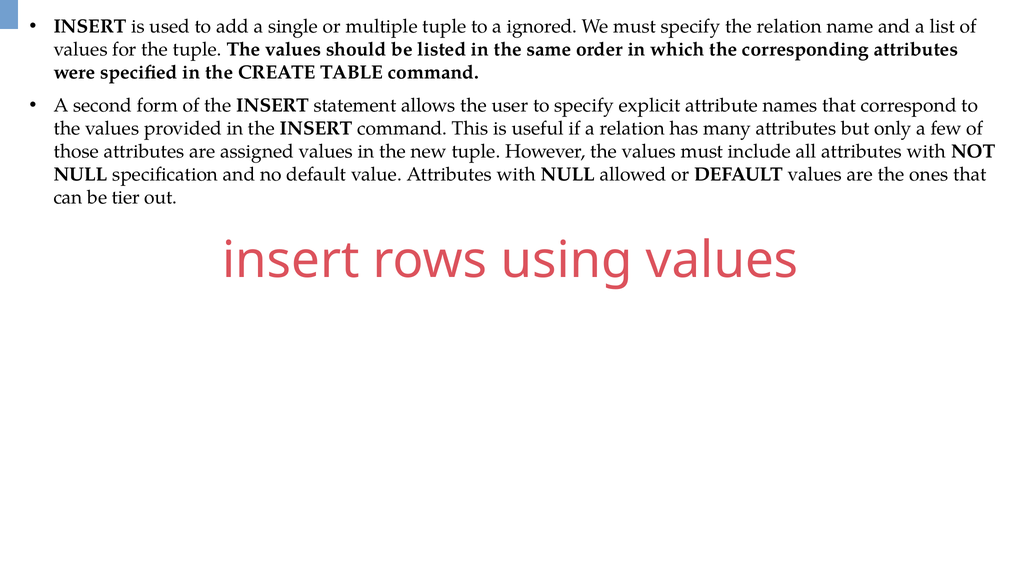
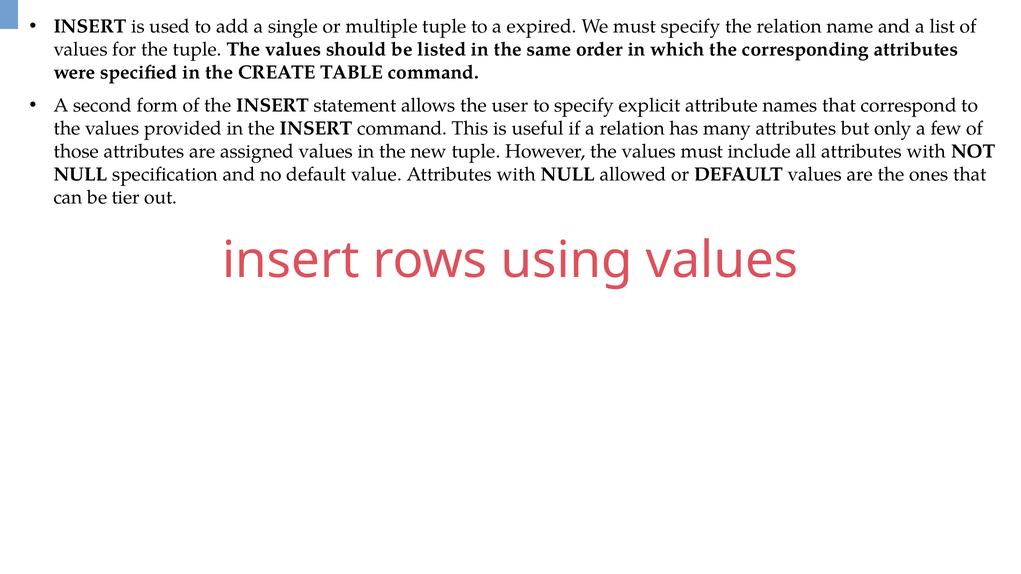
ignored: ignored -> expired (542, 26)
